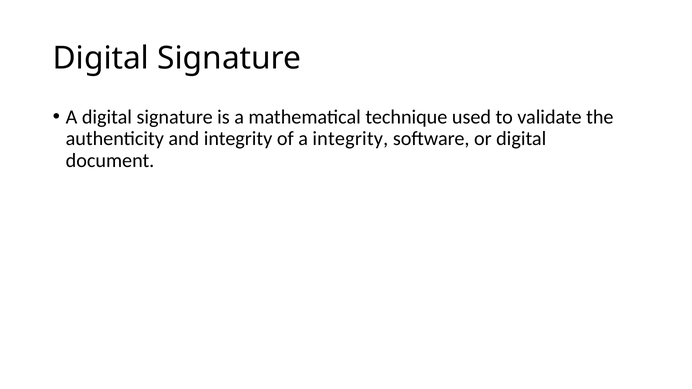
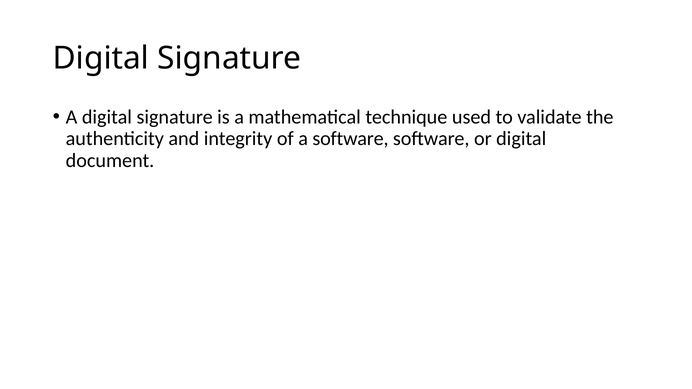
a integrity: integrity -> software (350, 139)
